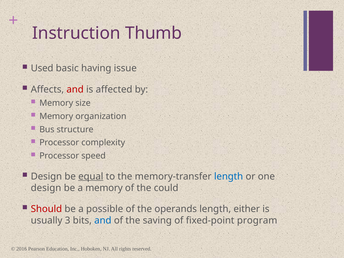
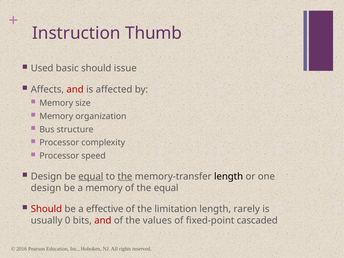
basic having: having -> should (96, 68)
the underline: none -> present (125, 176)
length colour: blue -> black (229, 176)
the could: could -> equal (166, 188)
possible: possible -> effective (105, 209)
operands: operands -> limitation (176, 209)
either: either -> rarely (247, 209)
3: 3 -> 0 (68, 220)
and colour: blue -> red (103, 220)
saving: saving -> values (157, 220)
program: program -> cascaded (257, 220)
